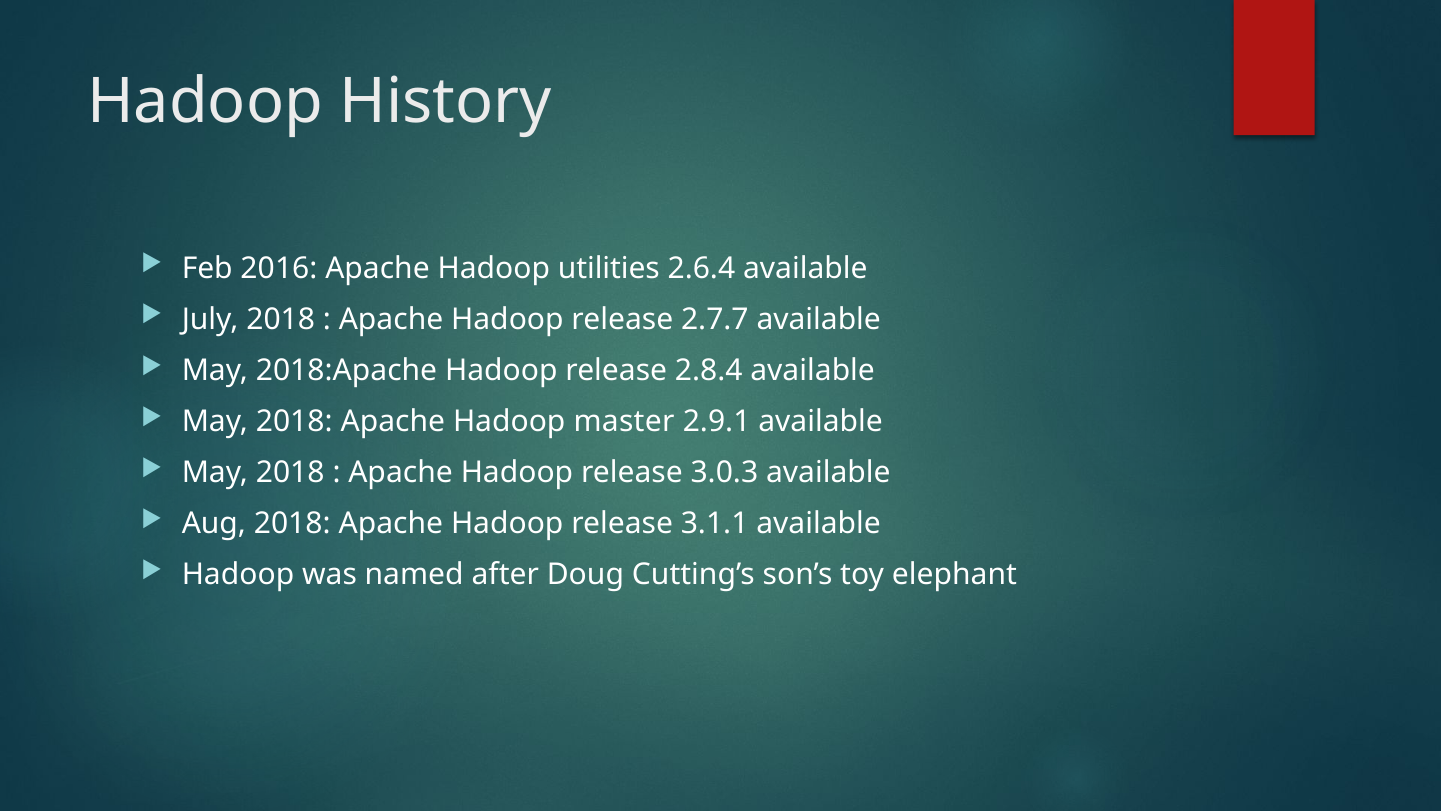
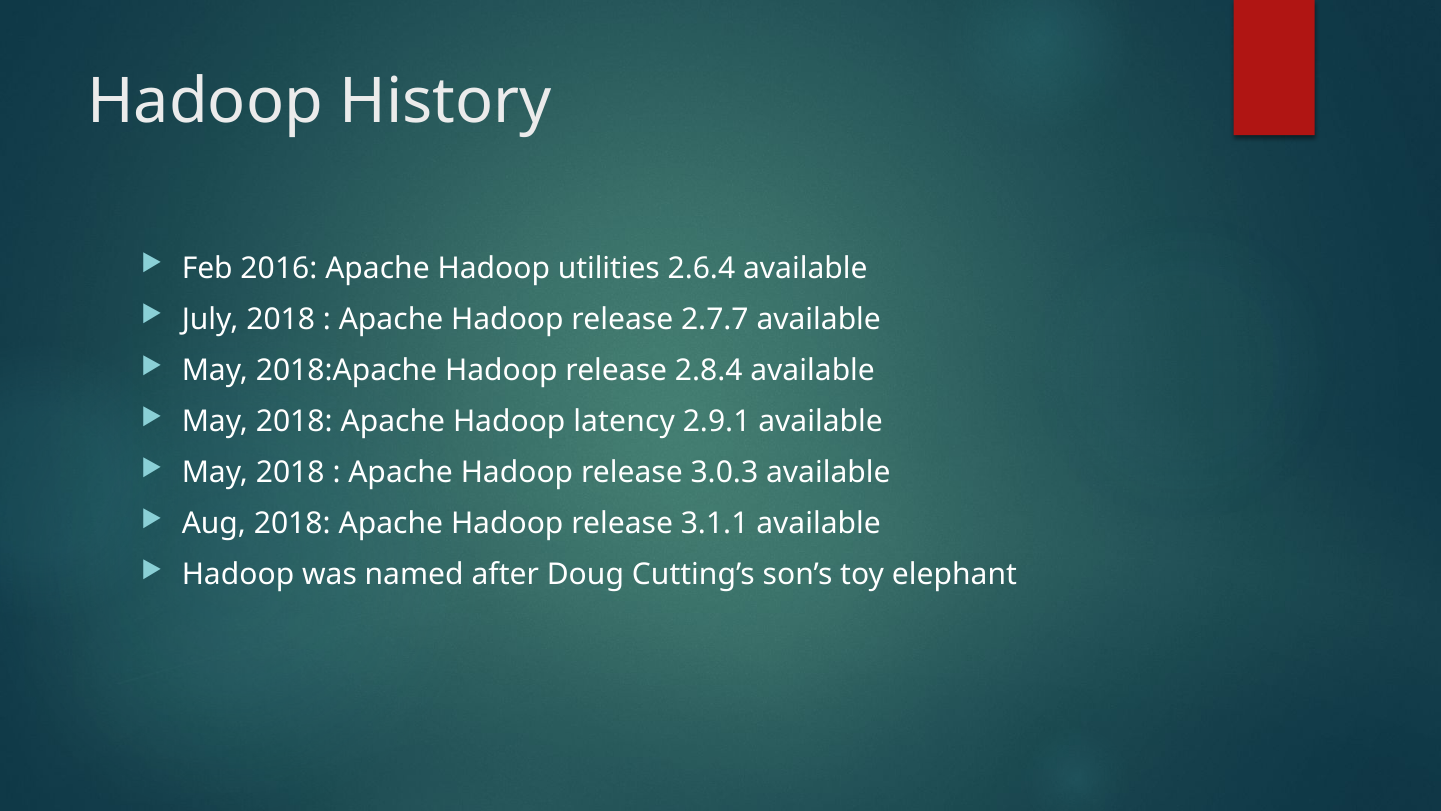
master: master -> latency (624, 421)
